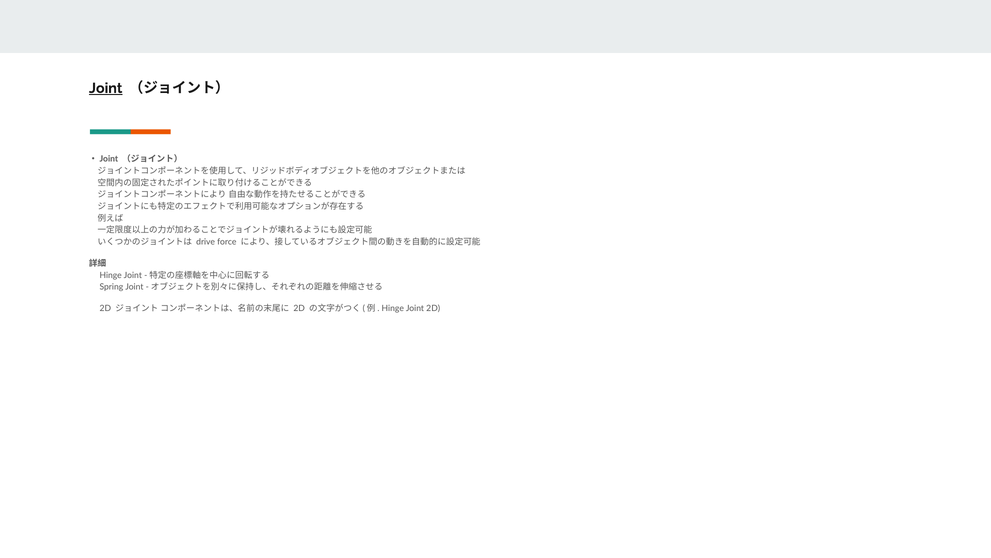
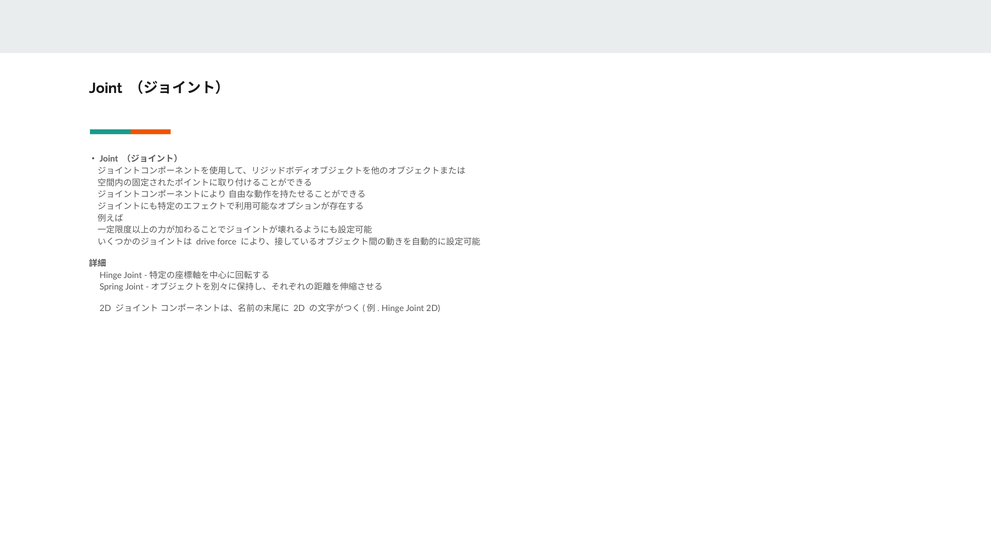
Joint underline: present -> none (106, 88)
